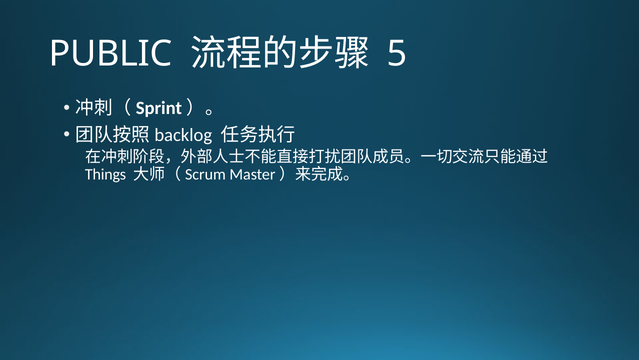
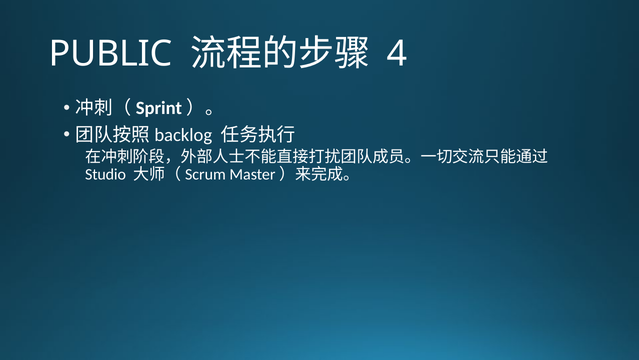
5: 5 -> 4 (397, 54)
Things: Things -> Studio (106, 174)
